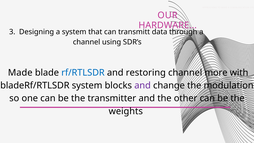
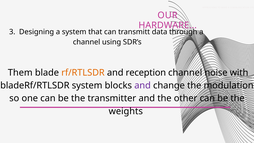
Made: Made -> Them (20, 73)
rf/RTLSDR colour: blue -> orange (83, 73)
restoring: restoring -> reception (146, 73)
more: more -> noise (216, 73)
